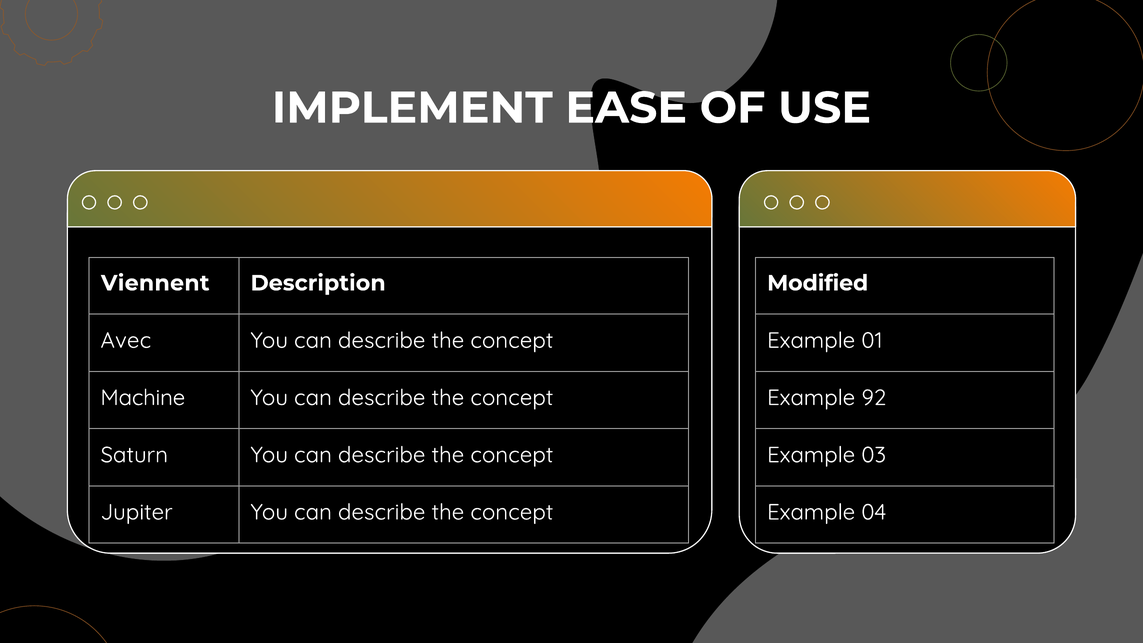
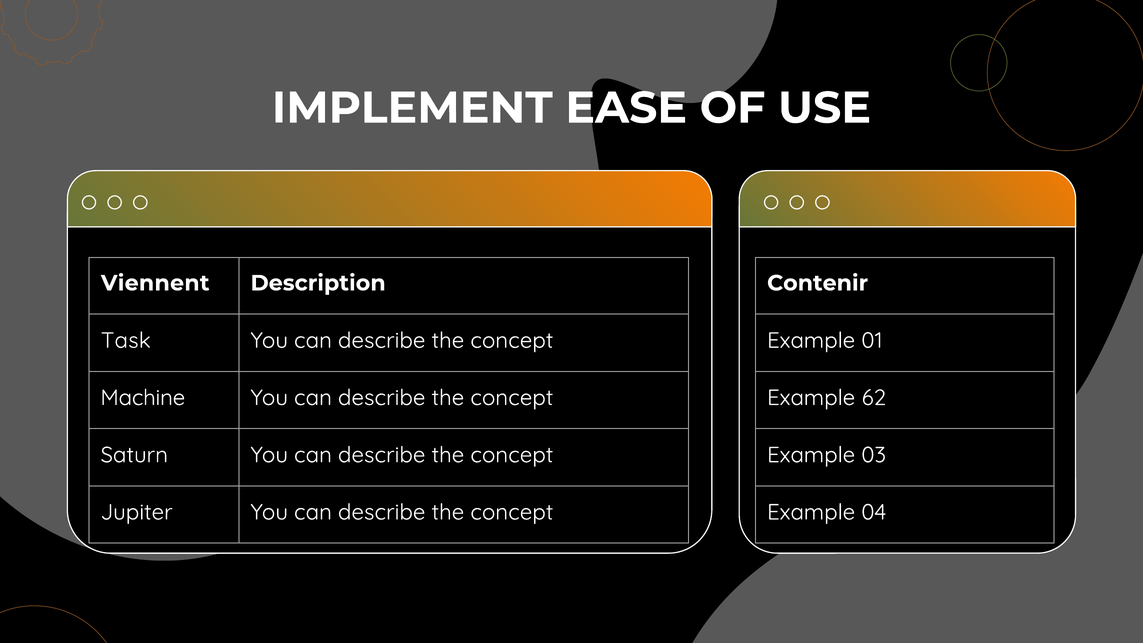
Modified: Modified -> Contenir (818, 283)
Avec: Avec -> Task (126, 340)
92: 92 -> 62 (874, 398)
